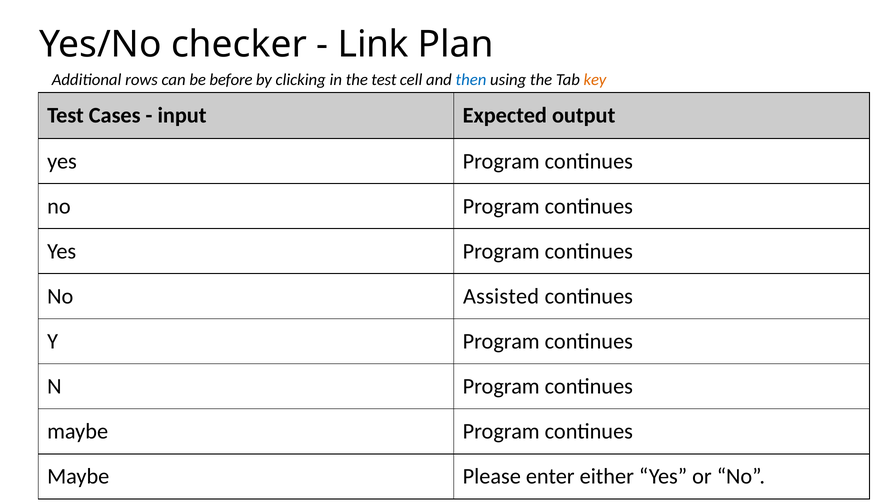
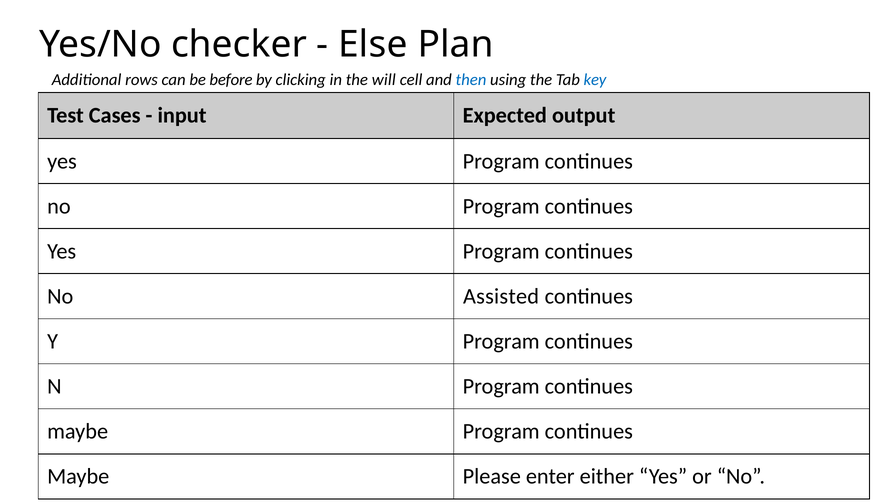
Link: Link -> Else (373, 45)
the test: test -> will (384, 80)
key colour: orange -> blue (595, 80)
